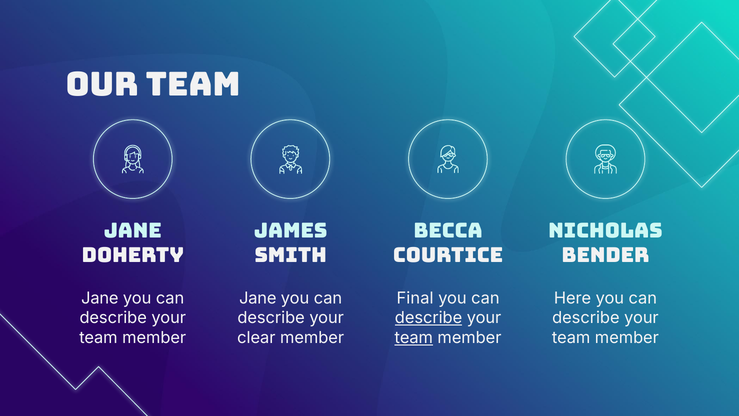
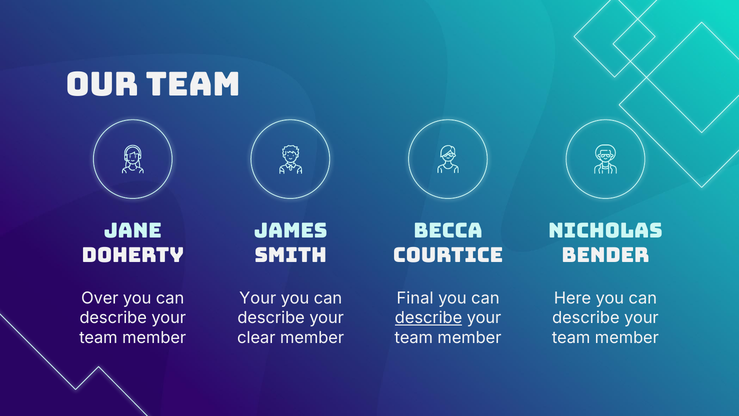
Jane: Jane -> Over (100, 298)
Jane: Jane -> Your (258, 298)
team underline: present -> none (414, 338)
